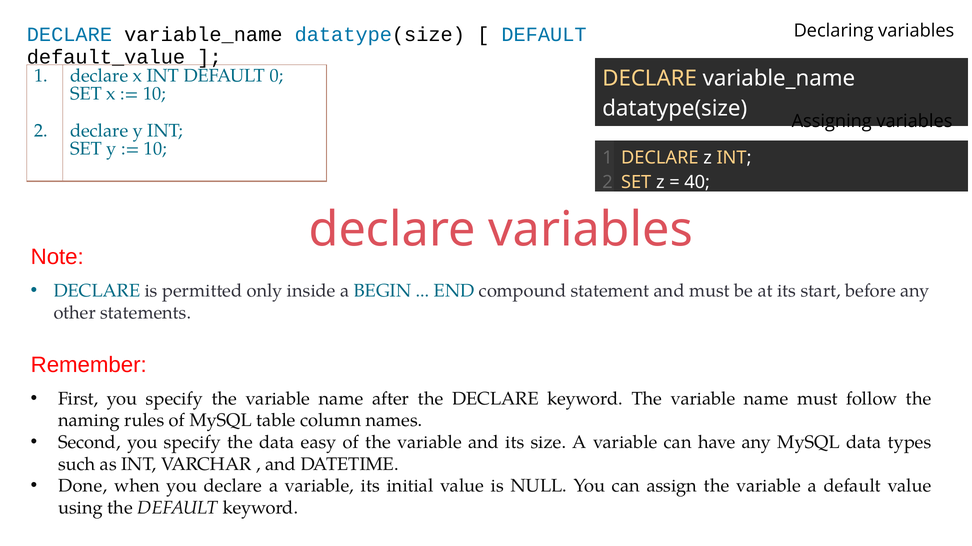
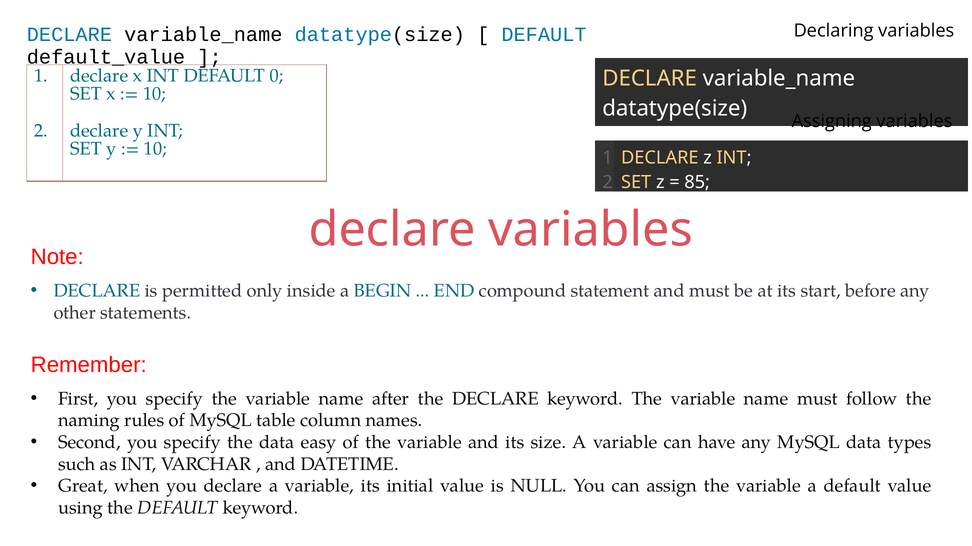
40: 40 -> 85 (697, 183)
Done: Done -> Great (83, 487)
